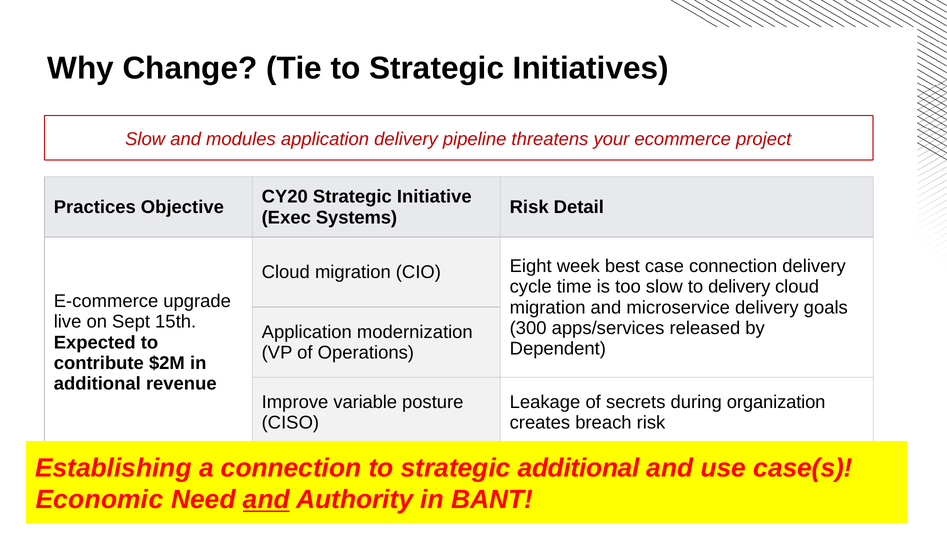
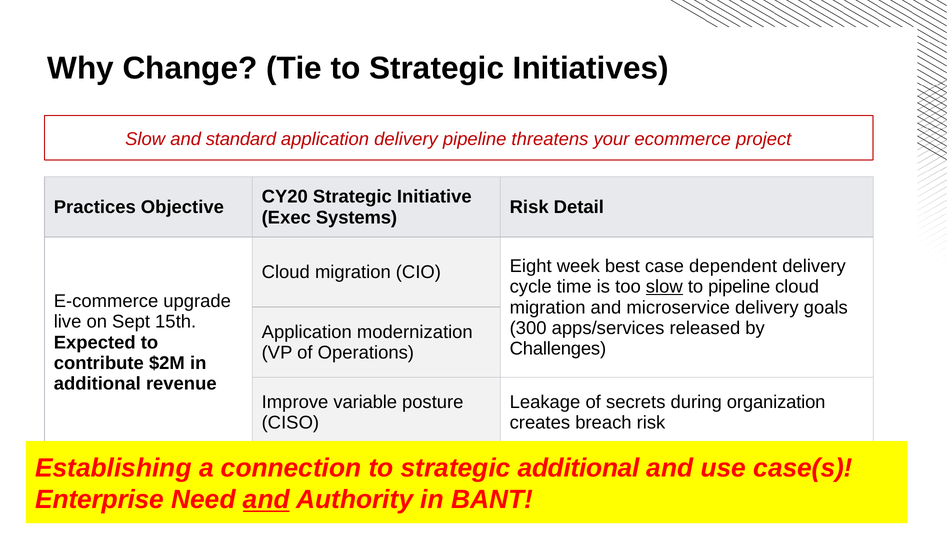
modules: modules -> standard (241, 139)
case connection: connection -> dependent (733, 266)
slow underline: none -> present (664, 287)
to delivery: delivery -> pipeline (739, 287)
Dependent: Dependent -> Challenges (558, 349)
Economic: Economic -> Enterprise (100, 499)
